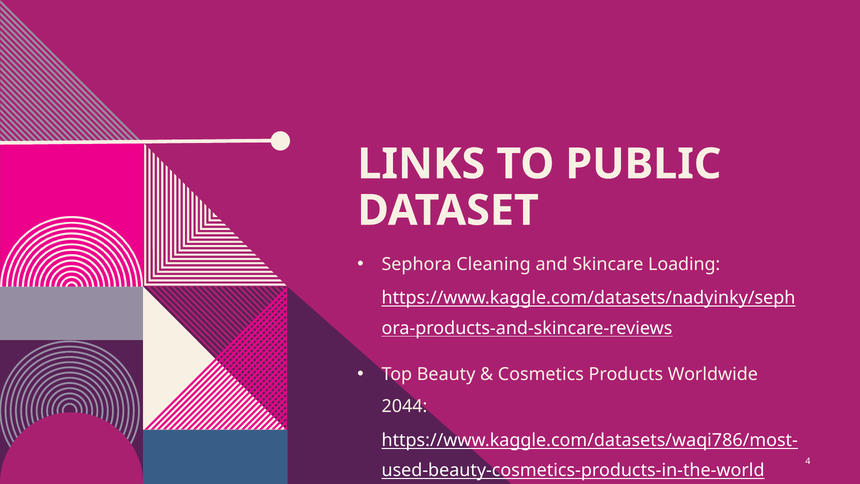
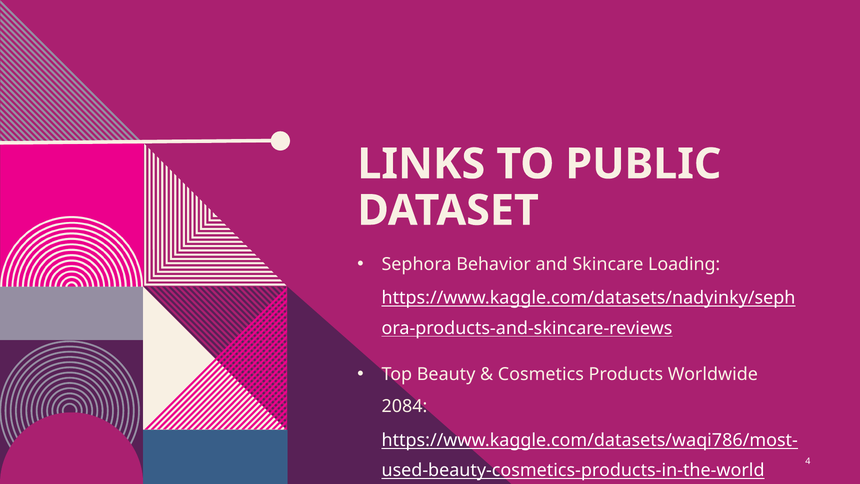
Cleaning: Cleaning -> Behavior (494, 264)
2044: 2044 -> 2084 (404, 406)
